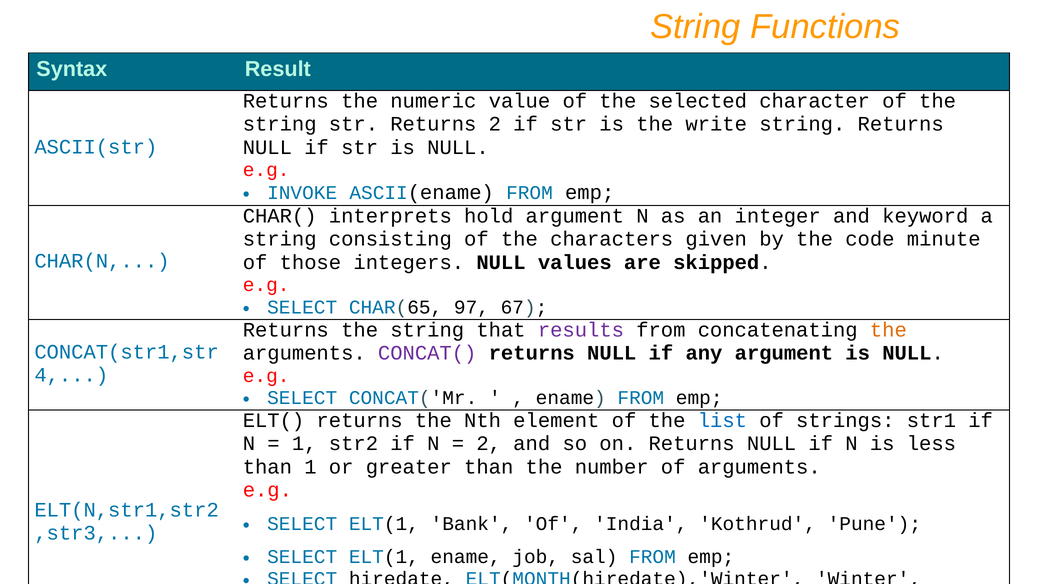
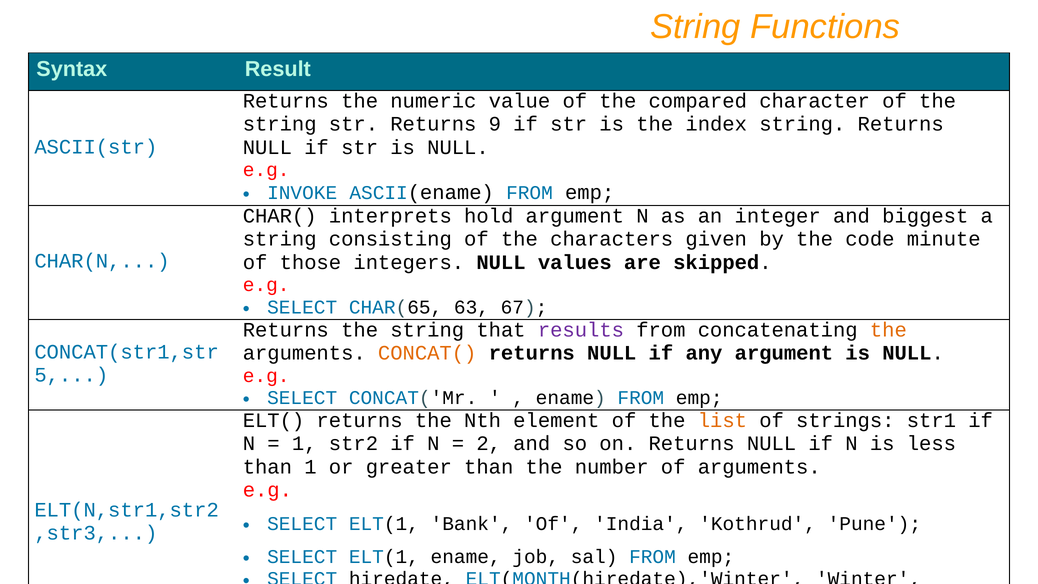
selected: selected -> compared (698, 101)
Returns 2: 2 -> 9 (495, 124)
write: write -> index (716, 124)
keyword: keyword -> biggest (925, 216)
97: 97 -> 63 (471, 307)
CONCAT( colour: purple -> orange (427, 353)
4: 4 -> 5 (71, 375)
list colour: blue -> orange (722, 420)
